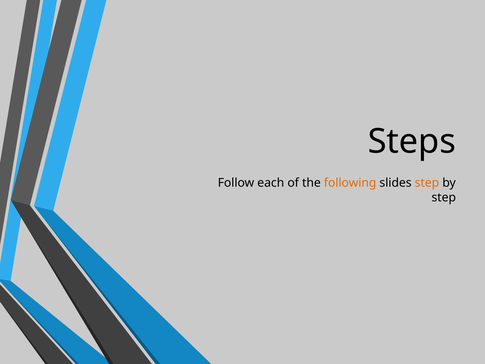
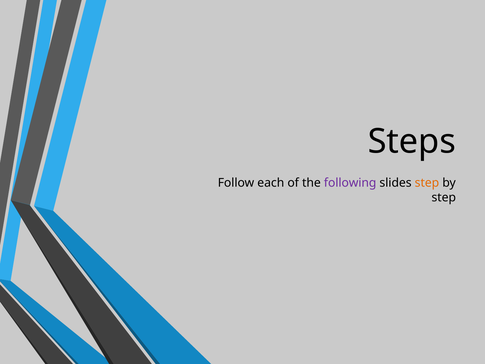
following colour: orange -> purple (350, 183)
